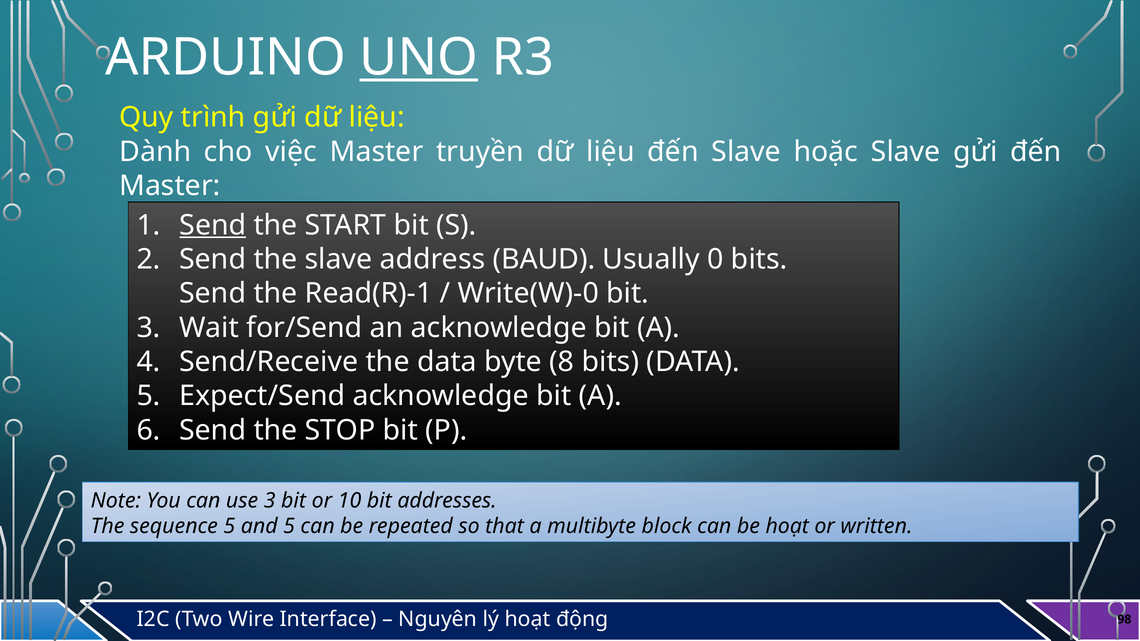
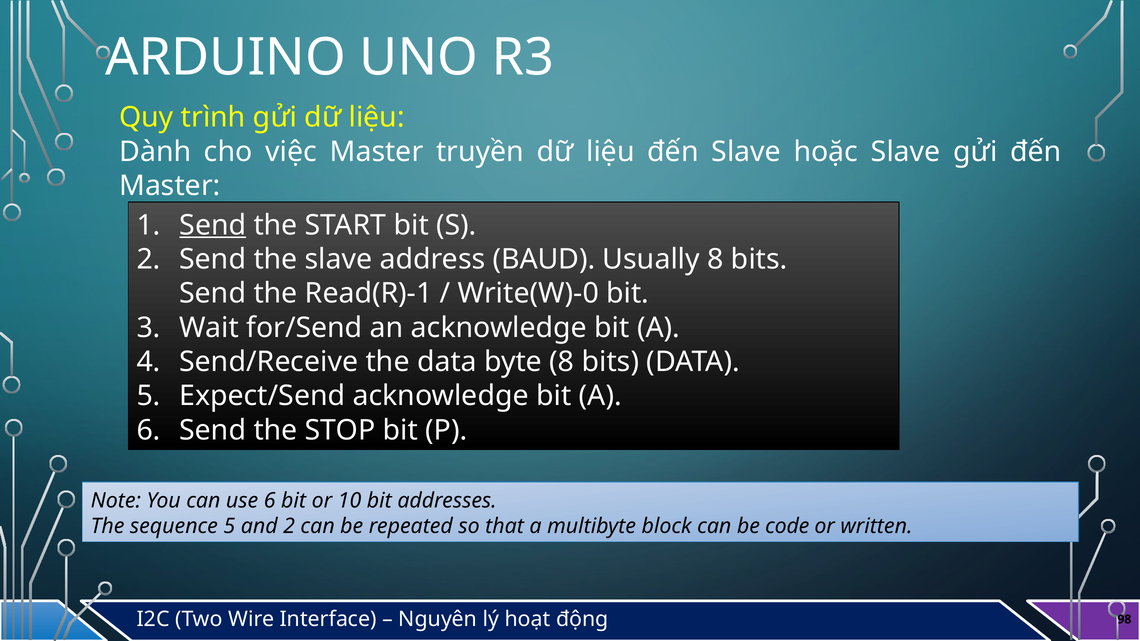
UNO underline: present -> none (419, 58)
Usually 0: 0 -> 8 (715, 259)
use 3: 3 -> 6 (270, 501)
and 5: 5 -> 2 (289, 526)
be hoạt: hoạt -> code (787, 526)
